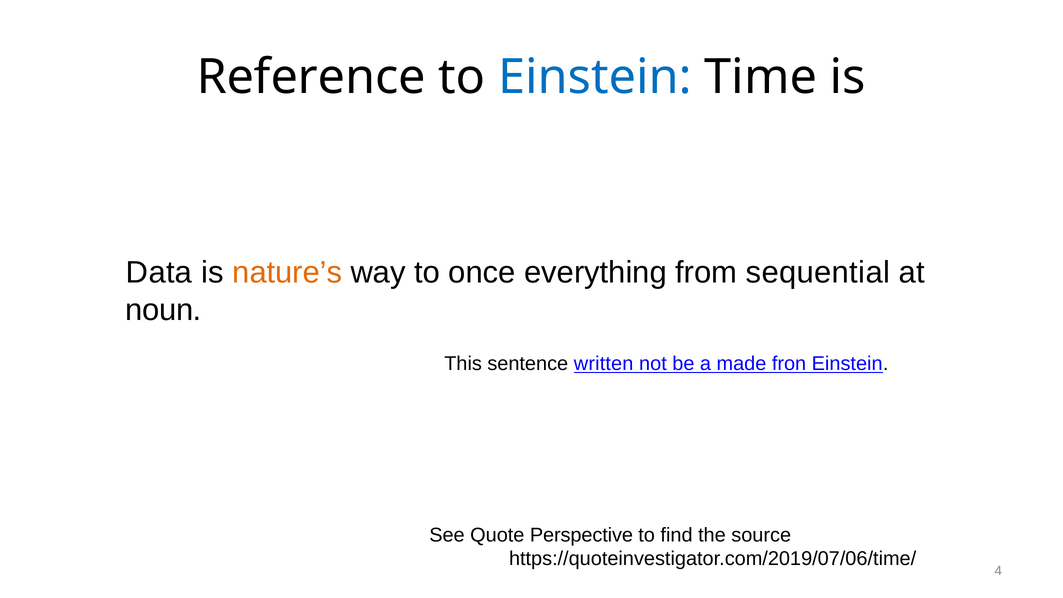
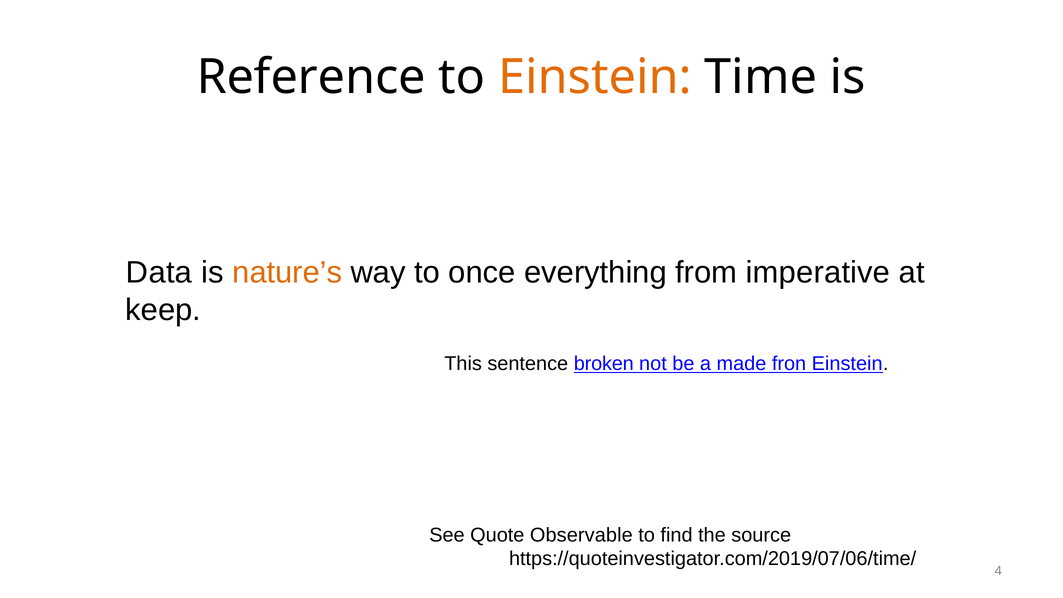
Einstein colour: blue -> orange (595, 77)
sequential: sequential -> imperative (818, 273)
noun: noun -> keep (163, 310)
written: written -> broken (604, 364)
Perspective: Perspective -> Observable (581, 535)
